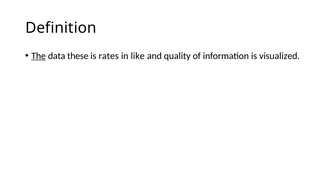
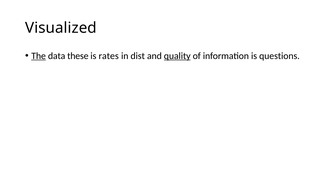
Definition: Definition -> Visualized (61, 28)
like: like -> dist (138, 56)
quality underline: none -> present (177, 56)
visualized: visualized -> questions (279, 56)
